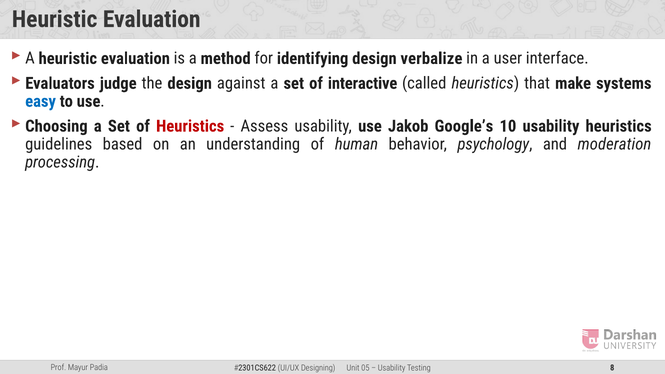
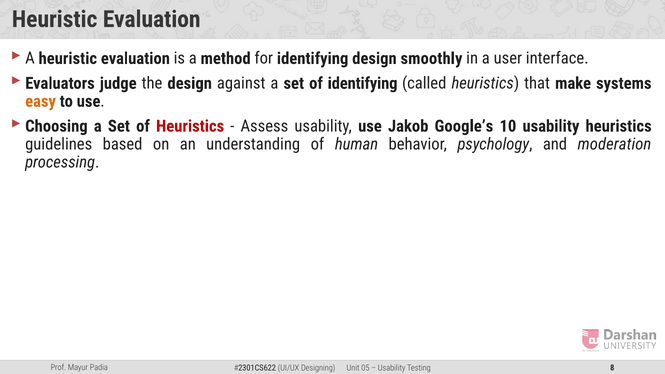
verbalize: verbalize -> smoothly (431, 58)
of interactive: interactive -> identifying (363, 83)
easy colour: blue -> orange (41, 101)
